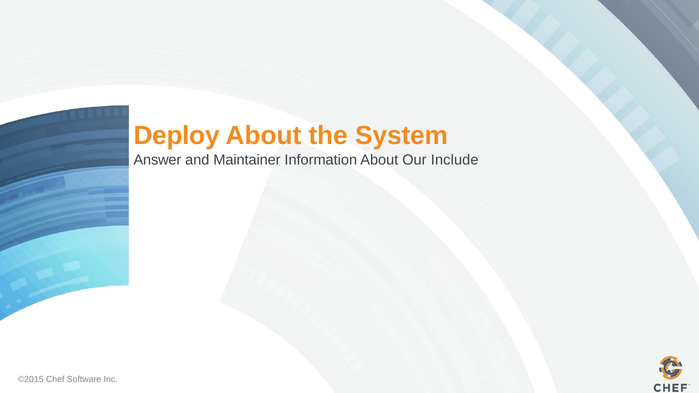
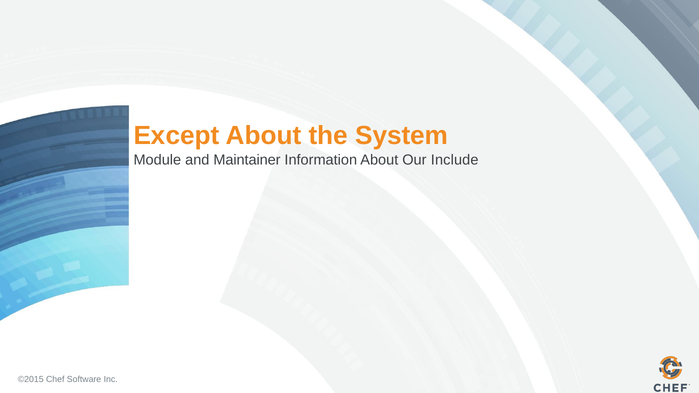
Deploy: Deploy -> Except (176, 136)
Answer: Answer -> Module (157, 160)
